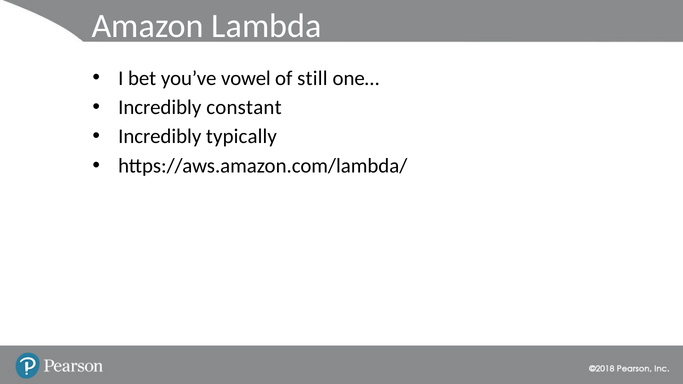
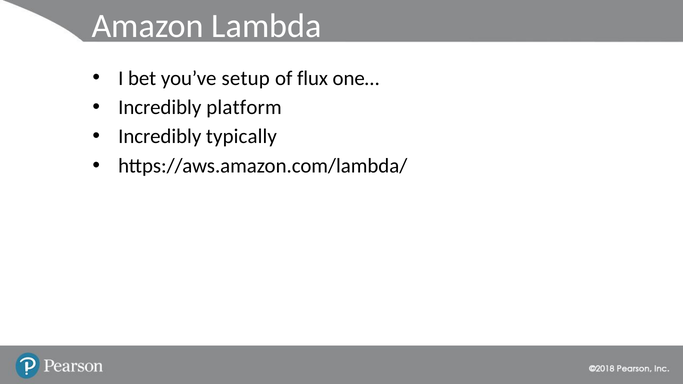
vowel: vowel -> setup (246, 78)
still: still -> flux (313, 78)
constant: constant -> platform (244, 107)
